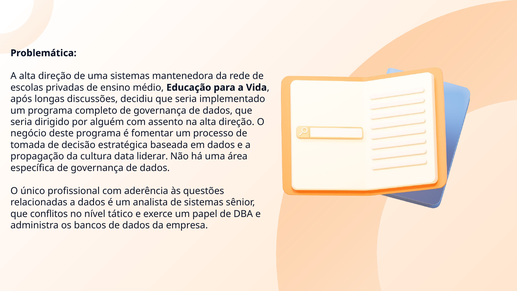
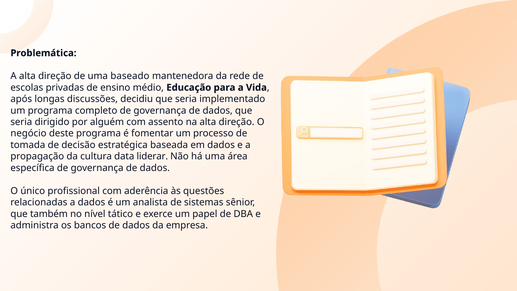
uma sistemas: sistemas -> baseado (130, 76)
conflitos: conflitos -> também (49, 214)
